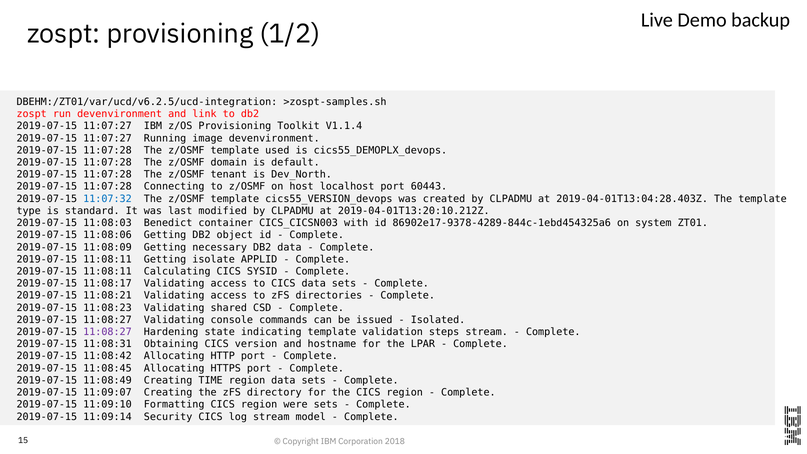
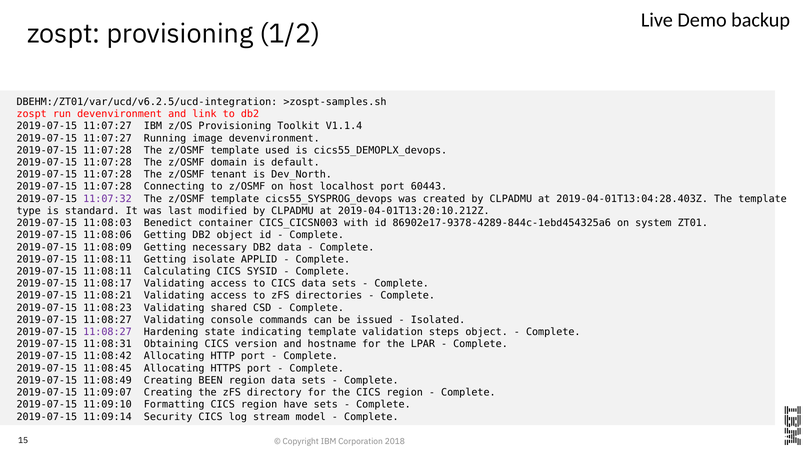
11:07:32 colour: blue -> purple (107, 199)
cics55_VERSION_devops: cics55_VERSION_devops -> cics55_SYSPROG_devops (329, 199)
steps stream: stream -> object (487, 332)
TIME: TIME -> BEEN (211, 380)
were: were -> have (296, 405)
